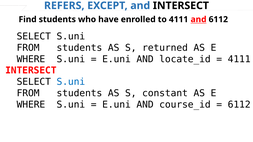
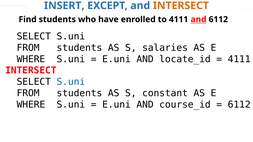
REFERS: REFERS -> INSERT (64, 6)
INTERSECT colour: black -> orange (181, 6)
returned: returned -> salaries (165, 48)
